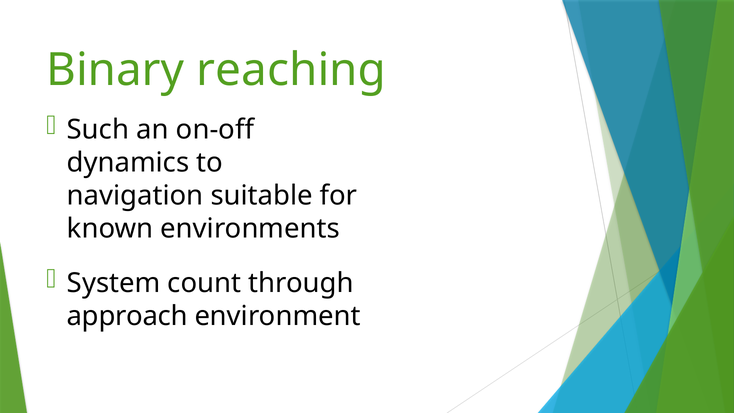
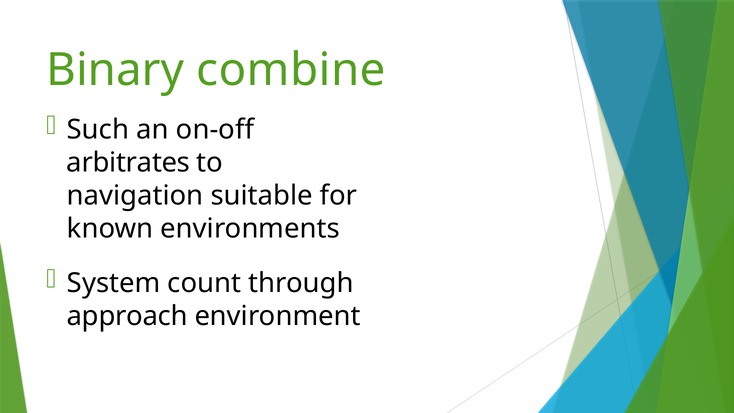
reaching: reaching -> combine (291, 70)
dynamics: dynamics -> arbitrates (128, 163)
